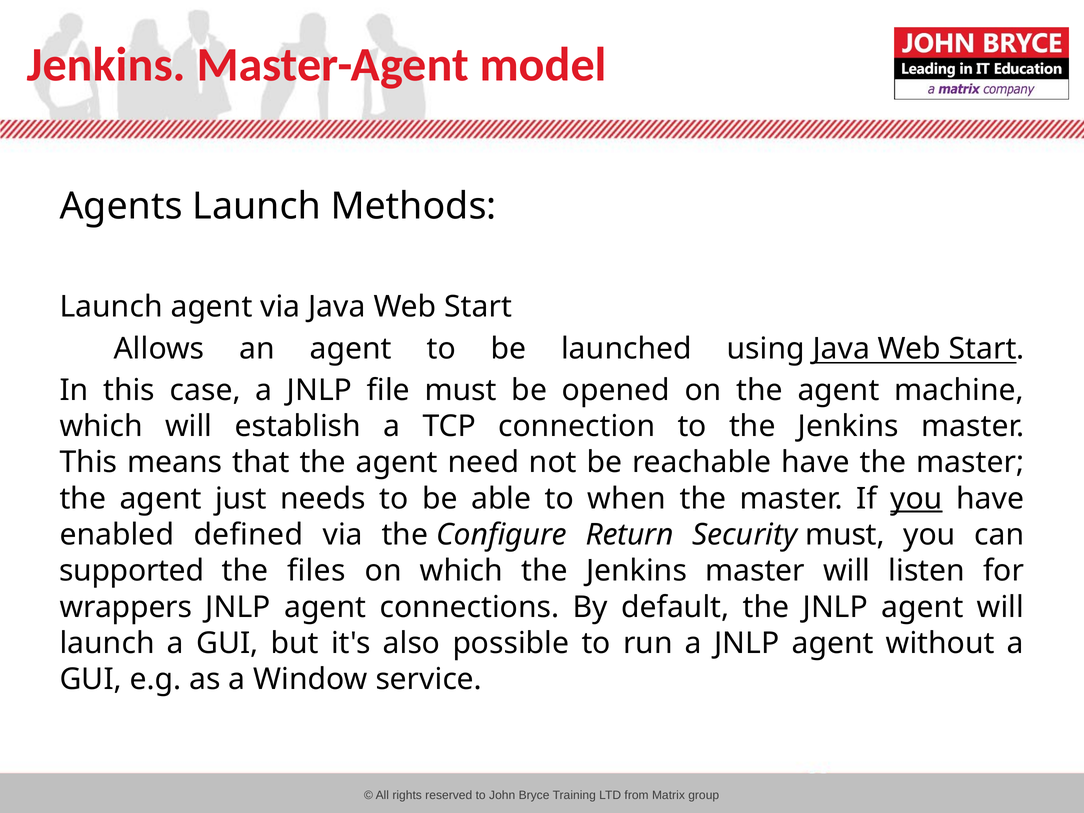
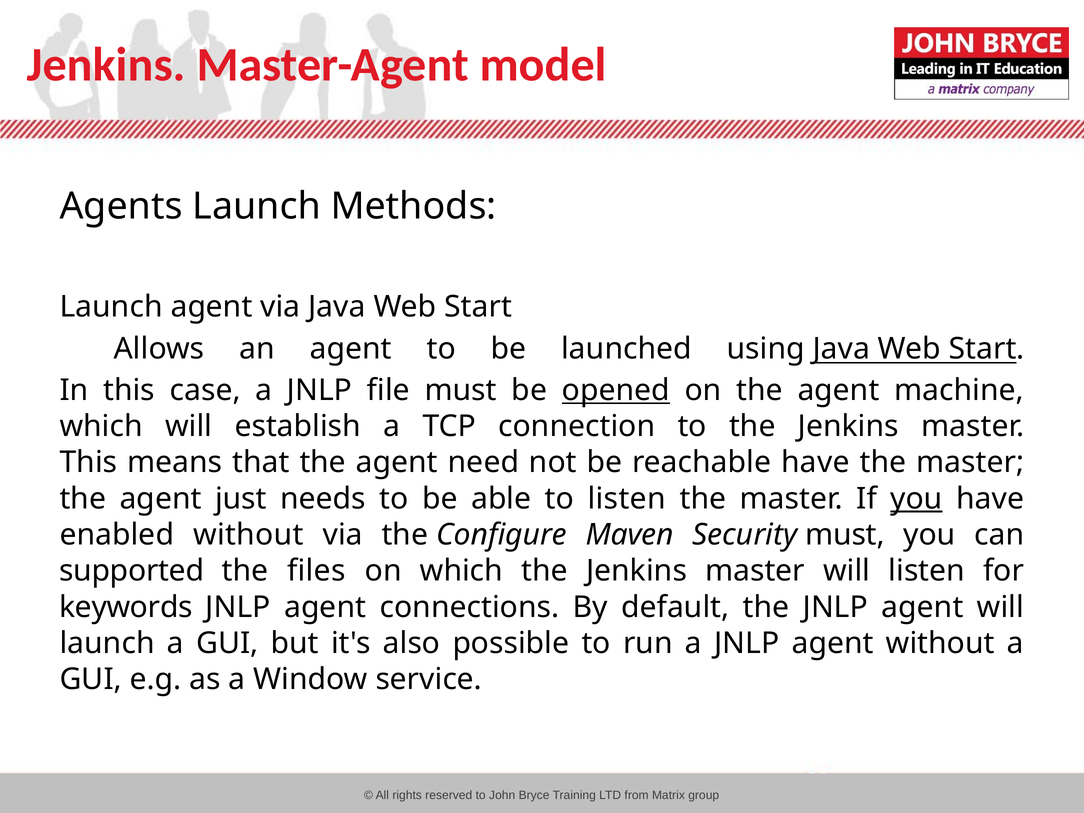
opened underline: none -> present (616, 390)
to when: when -> listen (627, 499)
enabled defined: defined -> without (248, 535)
Return: Return -> Maven (630, 535)
wrappers: wrappers -> keywords (126, 607)
